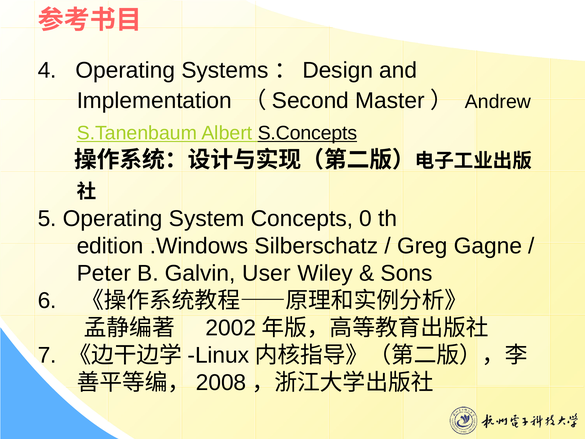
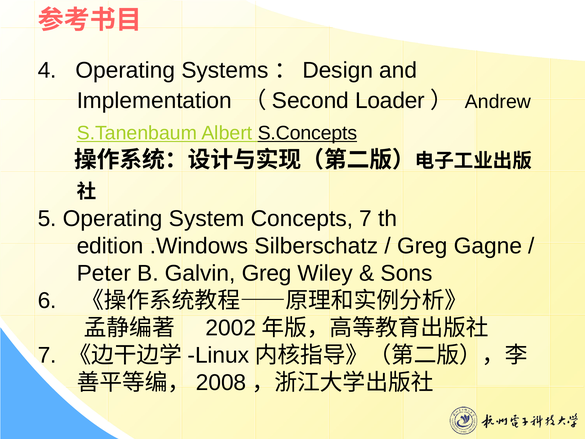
Master: Master -> Loader (390, 101)
Concepts 0: 0 -> 7 (366, 218)
Galvin User: User -> Greg (267, 273)
